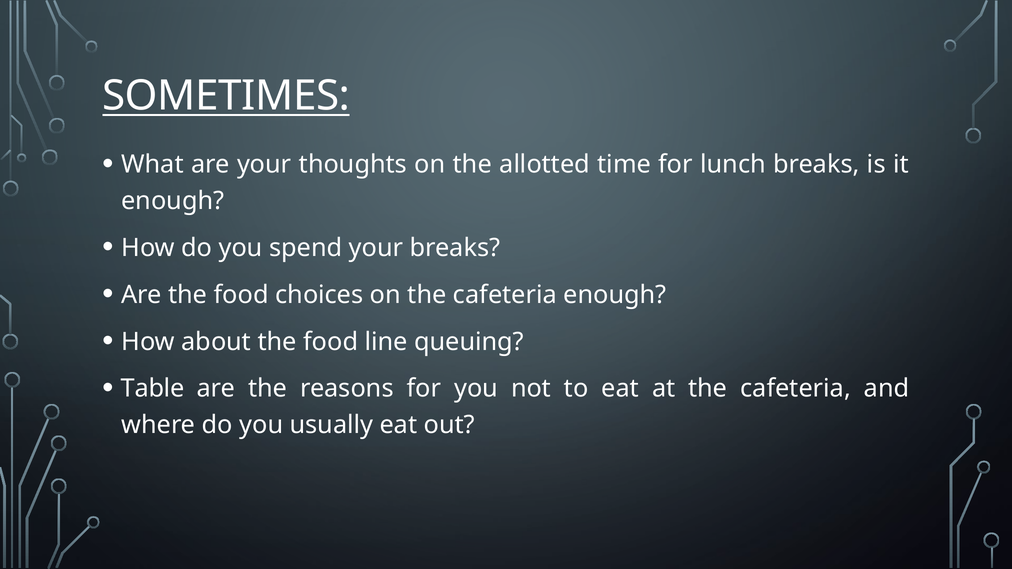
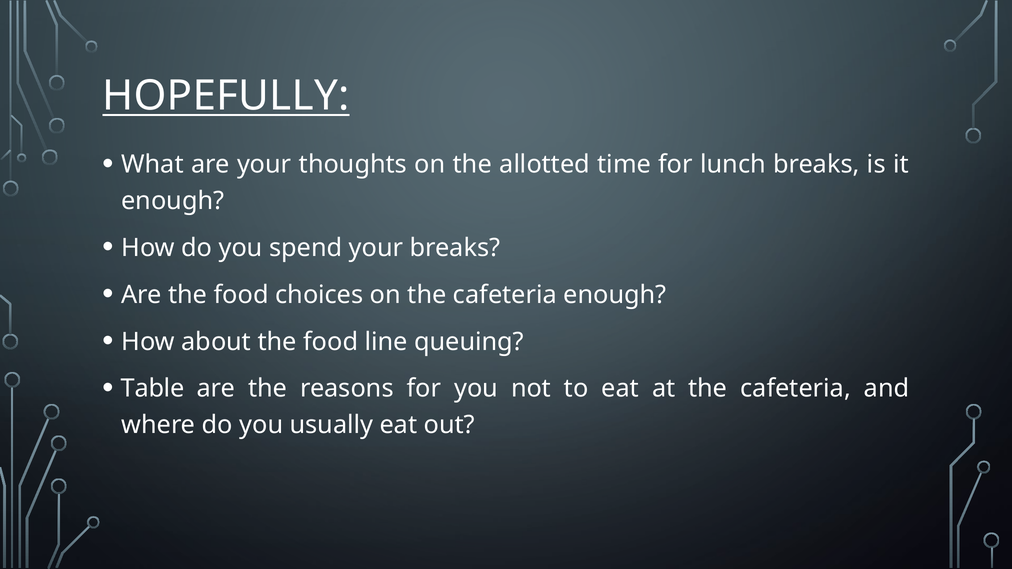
SOMETIMES: SOMETIMES -> HOPEFULLY (226, 96)
